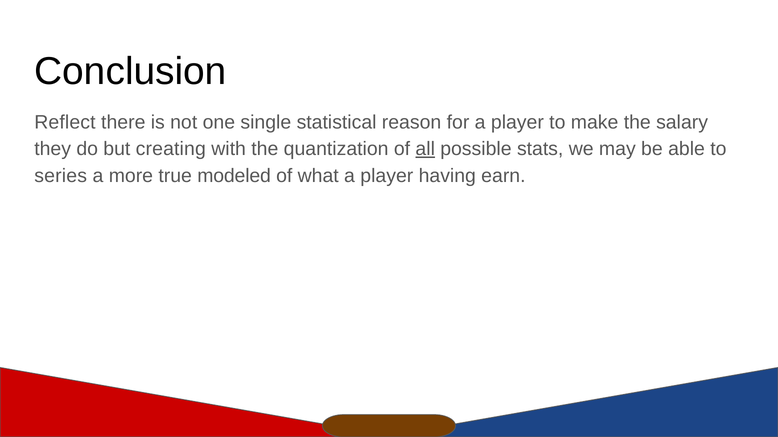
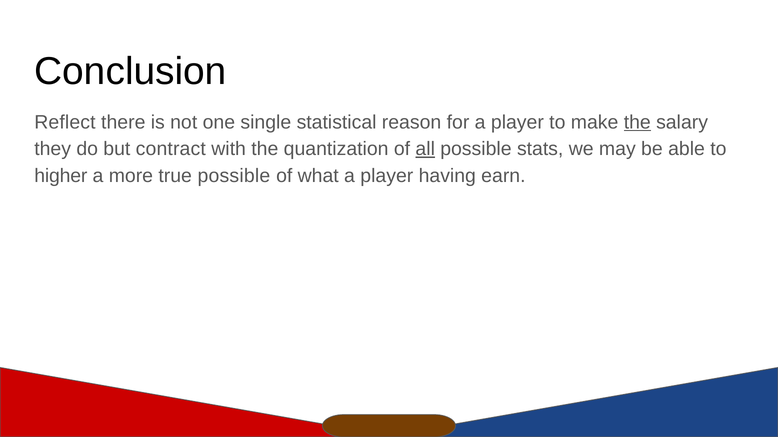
the underline: none -> present (637, 122)
creating: creating -> contract (171, 149)
series: series -> higher (61, 176)
true modeled: modeled -> possible (234, 176)
